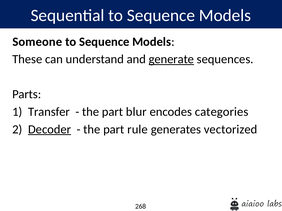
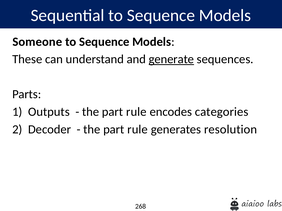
Transfer: Transfer -> Outputs (49, 112)
blur: blur -> rule (136, 112)
Decoder underline: present -> none (50, 130)
vectorized: vectorized -> resolution (231, 130)
